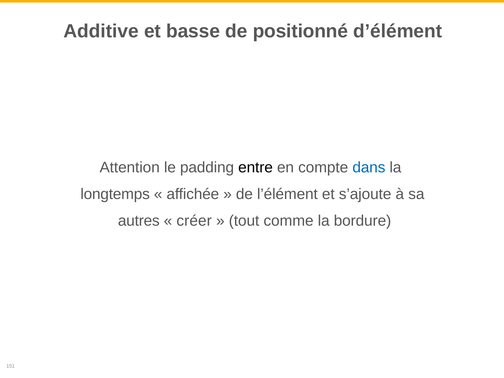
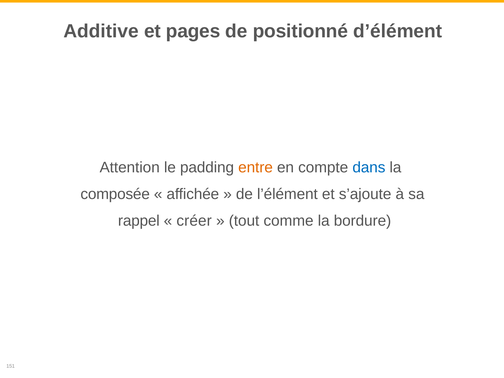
basse: basse -> pages (193, 31)
entre colour: black -> orange (256, 168)
longtemps: longtemps -> composée (115, 194)
autres: autres -> rappel (139, 221)
